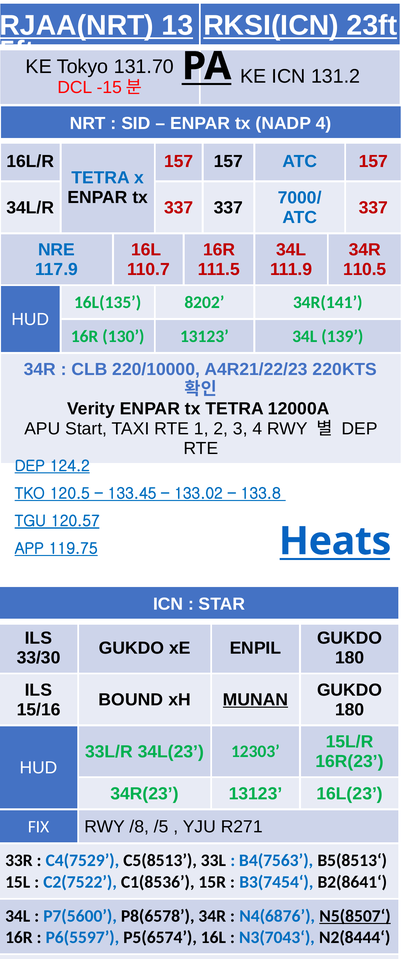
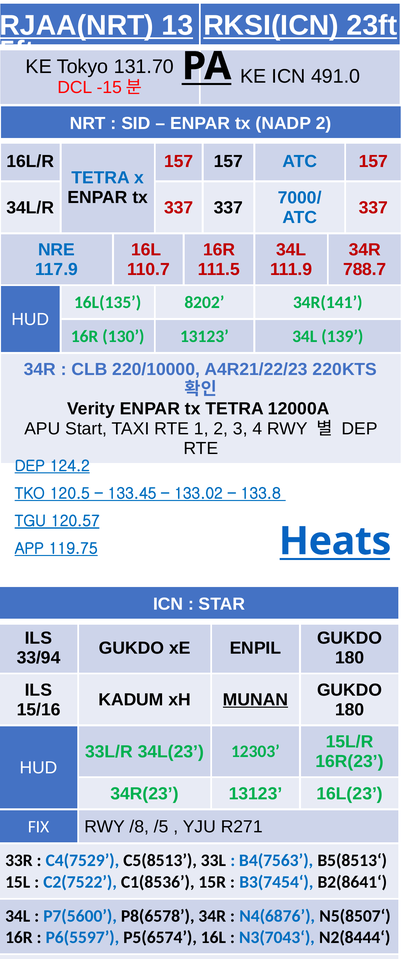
131.2: 131.2 -> 491.0 (336, 76)
NADP 4: 4 -> 2 (323, 123)
110.5: 110.5 -> 788.7 (365, 270)
33/30: 33/30 -> 33/94 (39, 658)
BOUND: BOUND -> KADUM (131, 700)
N5(8507‘ underline: present -> none (355, 916)
